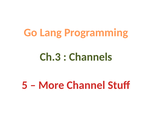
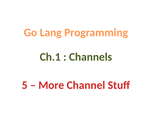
Ch.3: Ch.3 -> Ch.1 (50, 57)
